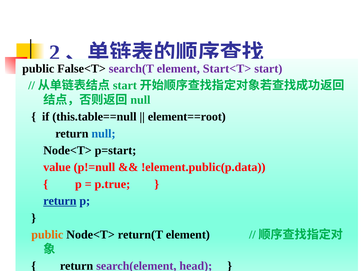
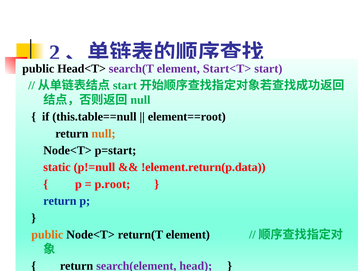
False<T>: False<T> -> Head<T> (82, 68)
null colour: blue -> orange (103, 133)
value: value -> static (57, 167)
!element.public(p.data: !element.public(p.data -> !element.return(p.data (203, 167)
p.true: p.true -> p.root (112, 184)
return underline: present -> none (60, 201)
